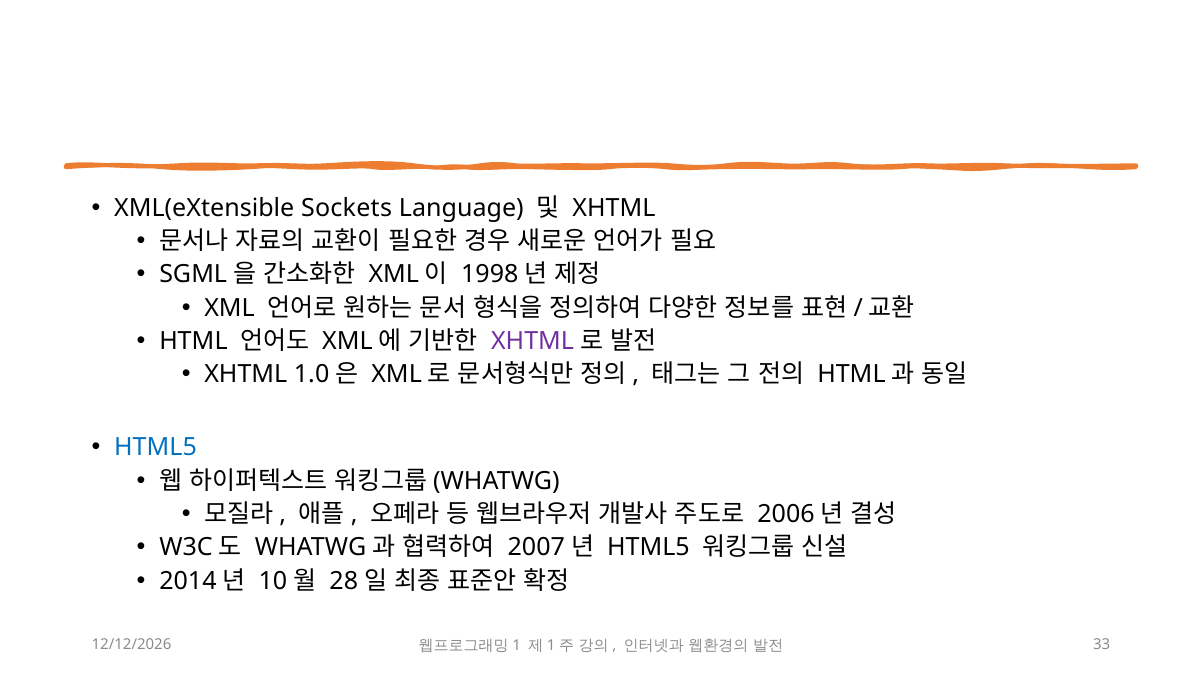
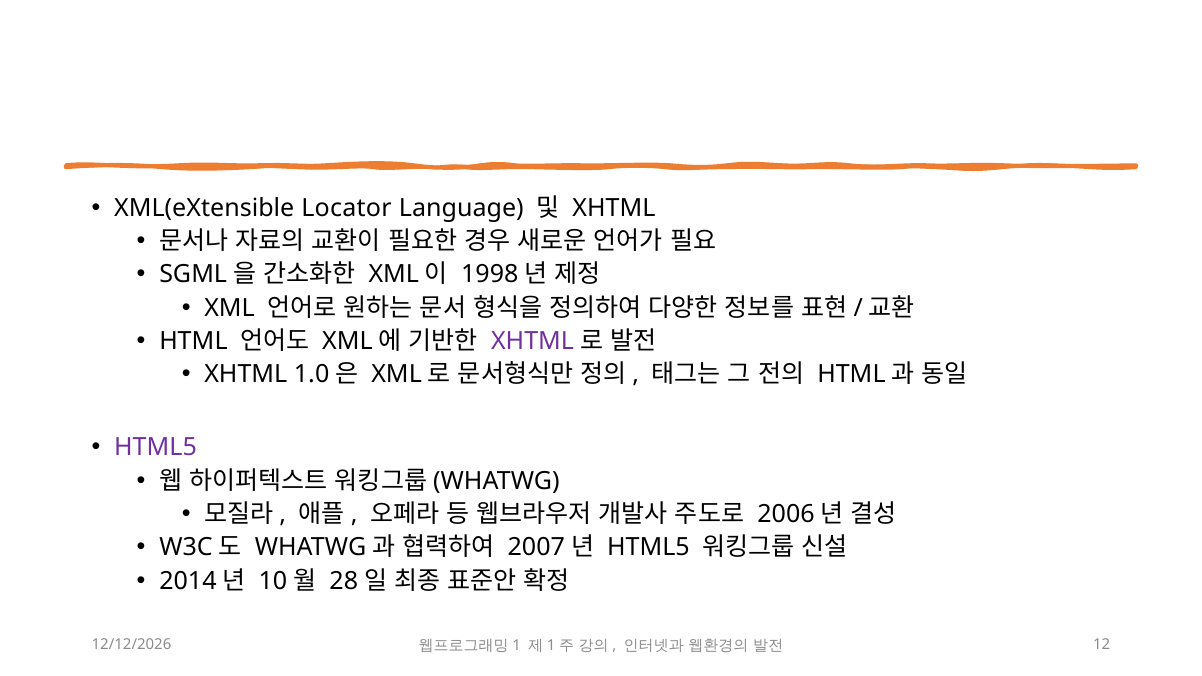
Sockets: Sockets -> Locator (347, 208)
HTML5 colour: blue -> purple (156, 448)
33: 33 -> 12 (1102, 644)
